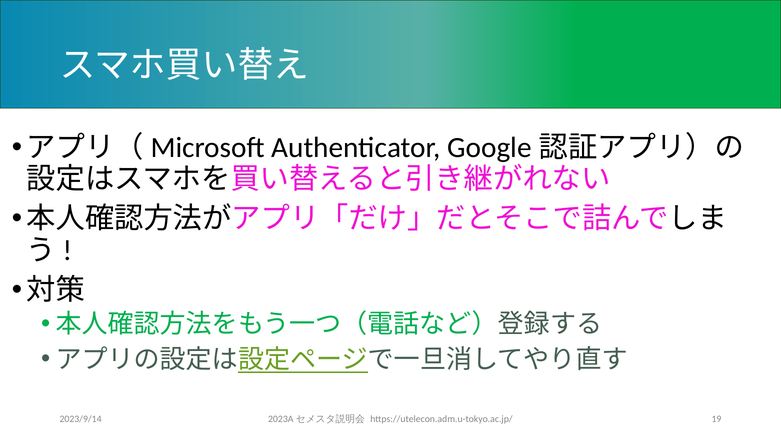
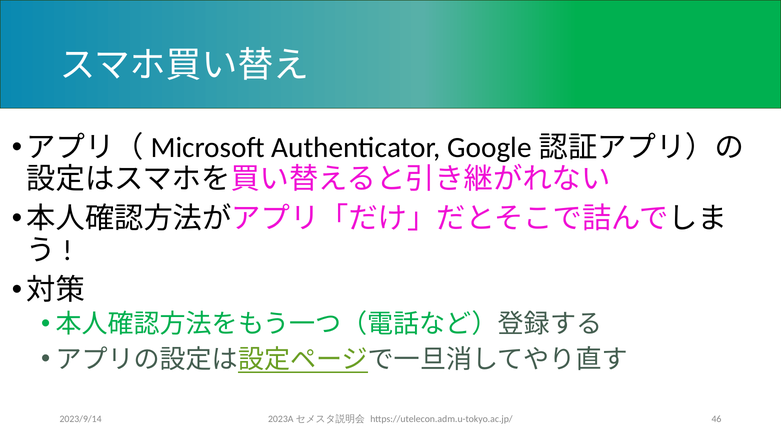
19: 19 -> 46 (716, 419)
